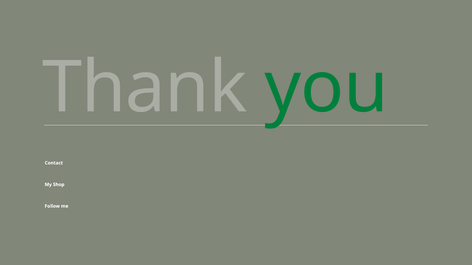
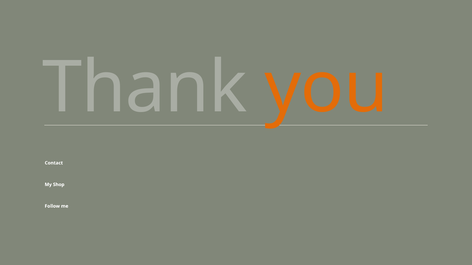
you colour: green -> orange (326, 88)
